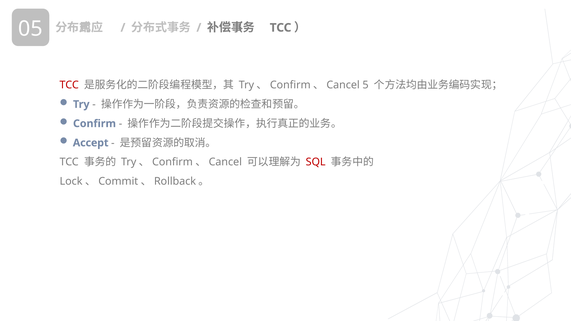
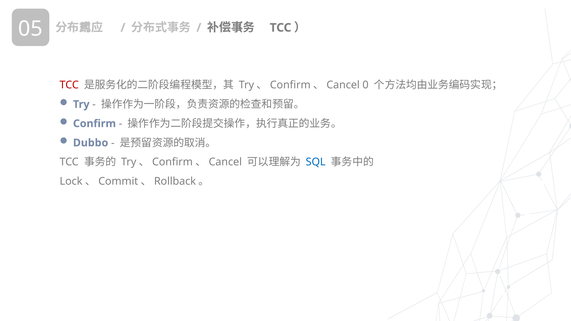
5: 5 -> 0 (366, 85)
Accept: Accept -> Dubbo (91, 143)
SQL colour: red -> blue (316, 162)
